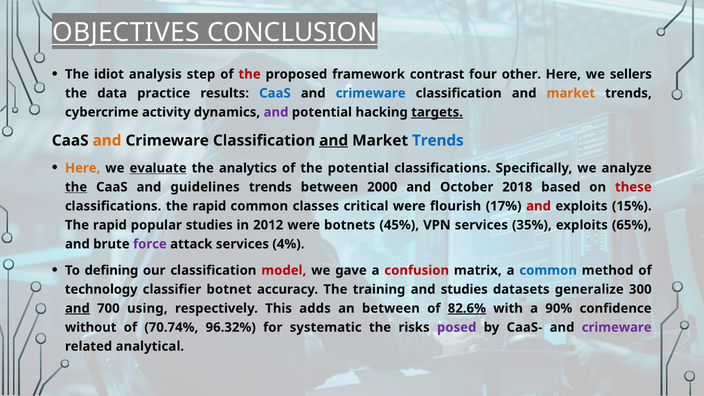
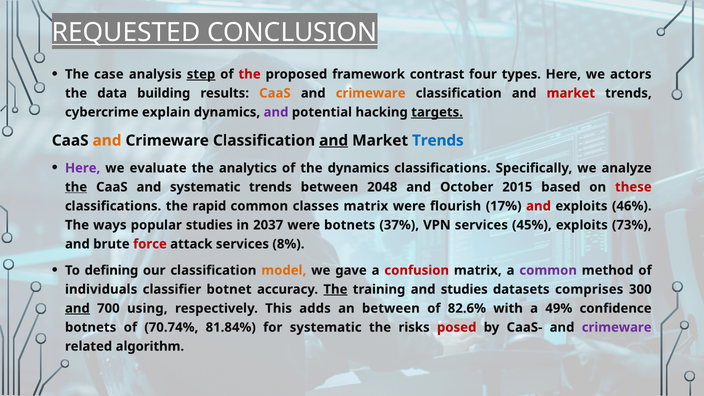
OBJECTIVES: OBJECTIVES -> REQUESTED (126, 33)
idiot: idiot -> case (109, 74)
step underline: none -> present (201, 74)
other: other -> types (521, 74)
sellers: sellers -> actors (631, 74)
practice: practice -> building (164, 93)
CaaS colour: blue -> orange (275, 93)
crimeware colour: blue -> orange (371, 93)
market colour: orange -> red (571, 93)
activity: activity -> explain (166, 112)
Here colour: orange -> purple (83, 168)
evaluate underline: present -> none (158, 168)
the potential: potential -> dynamics (358, 168)
and guidelines: guidelines -> systematic (205, 187)
2000: 2000 -> 2048 (382, 187)
2018: 2018 -> 2015 (517, 187)
classes critical: critical -> matrix (366, 206)
15%: 15% -> 46% (632, 206)
rapid: rapid -> ways (110, 225)
2012: 2012 -> 2037 (268, 225)
45%: 45% -> 37% (399, 225)
35%: 35% -> 45% (532, 225)
65%: 65% -> 73% (632, 225)
force colour: purple -> red (150, 244)
4%: 4% -> 8% (288, 244)
model colour: red -> orange (284, 270)
common colour: blue -> purple (548, 270)
technology: technology -> individuals (101, 289)
The underline: none -> present (335, 289)
generalize: generalize -> comprises (589, 289)
82.6% underline: present -> none (467, 308)
90%: 90% -> 49% (559, 308)
without: without -> botnets (91, 327)
96.32%: 96.32% -> 81.84% (231, 327)
posed colour: purple -> red (457, 327)
analytical: analytical -> algorithm (150, 346)
